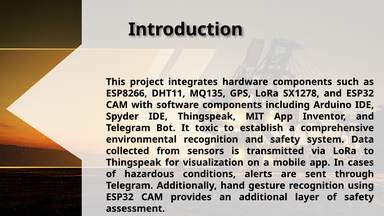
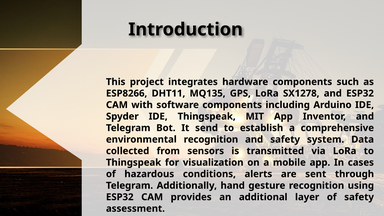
toxic: toxic -> send (207, 128)
